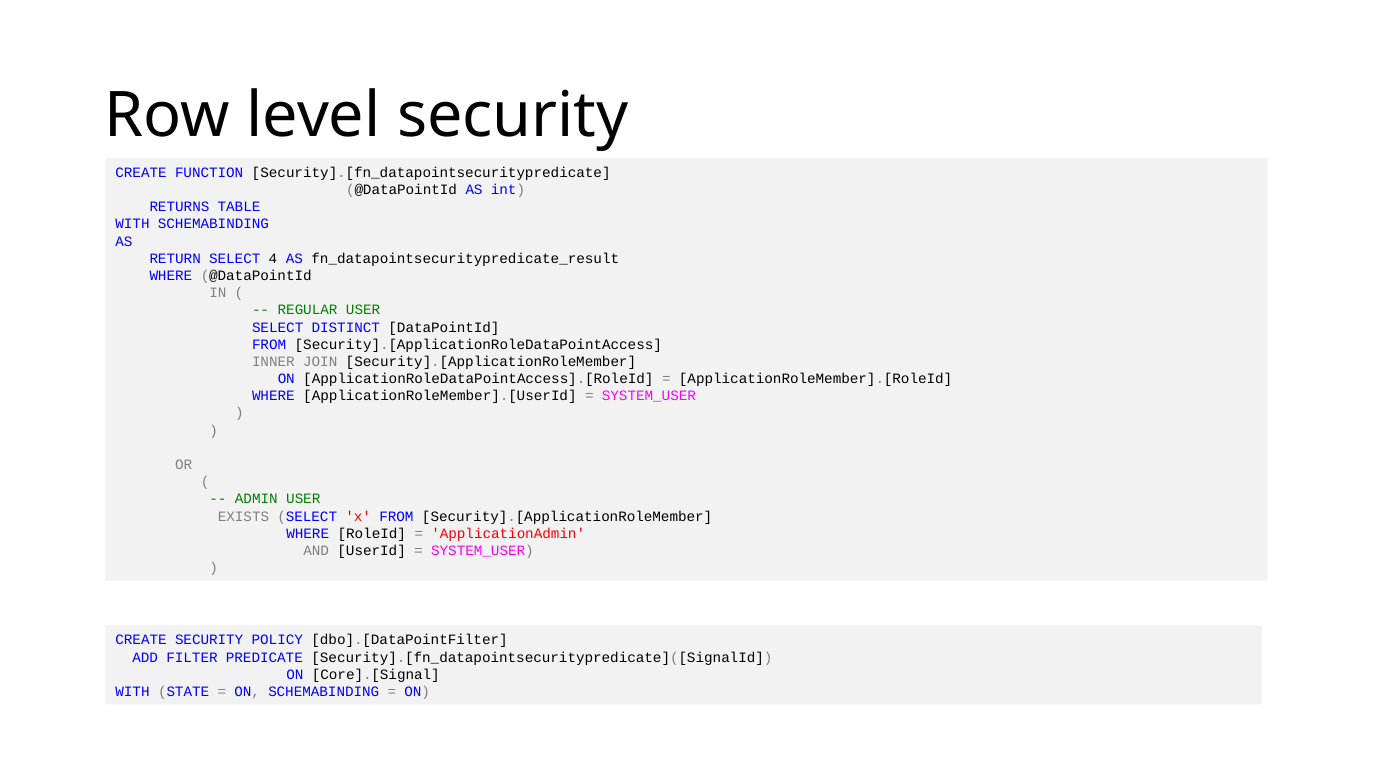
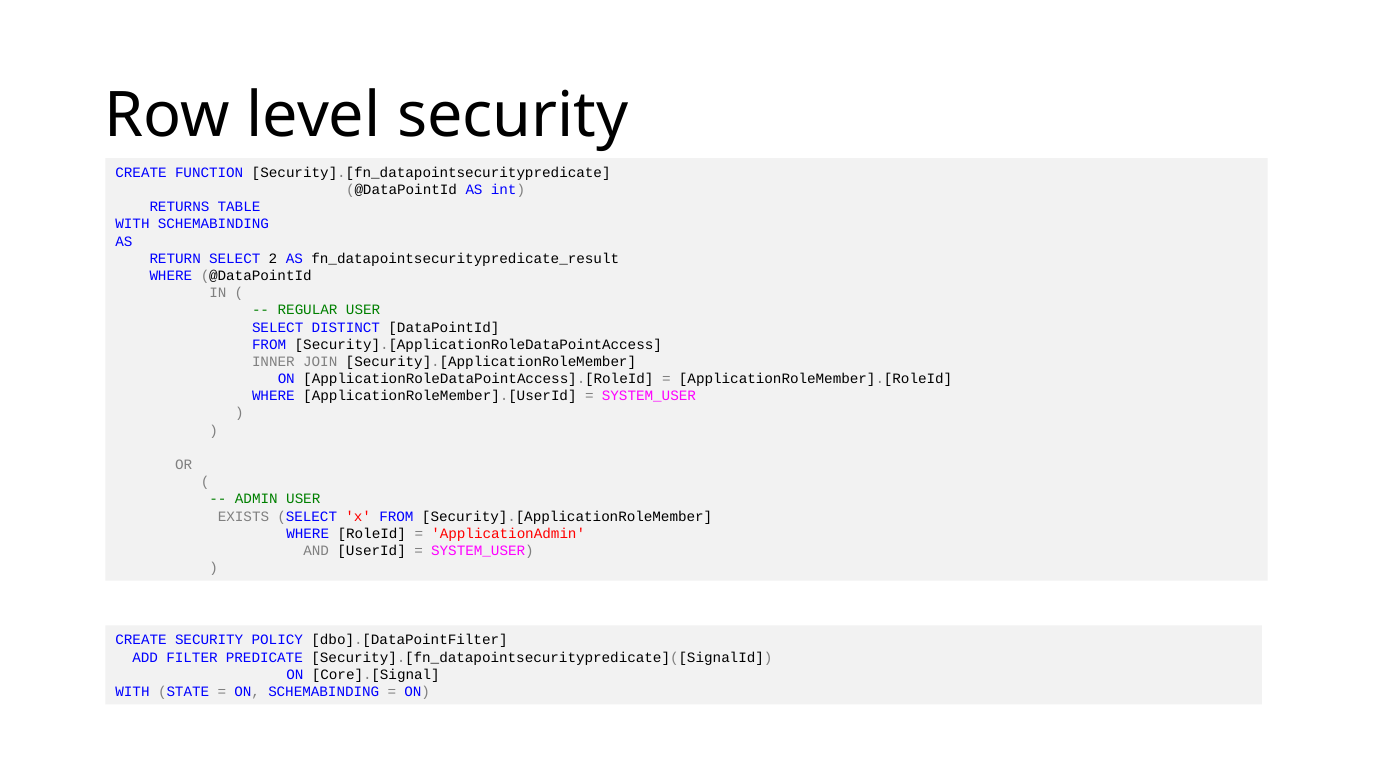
4: 4 -> 2 (273, 259)
